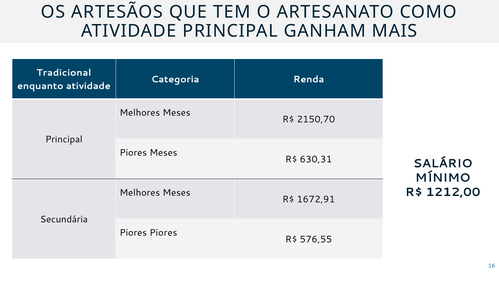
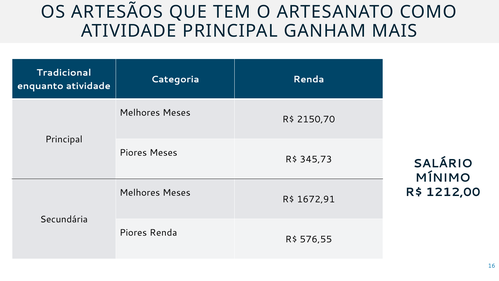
630,31: 630,31 -> 345,73 (316, 159)
Piores Piores: Piores -> Renda (163, 232)
